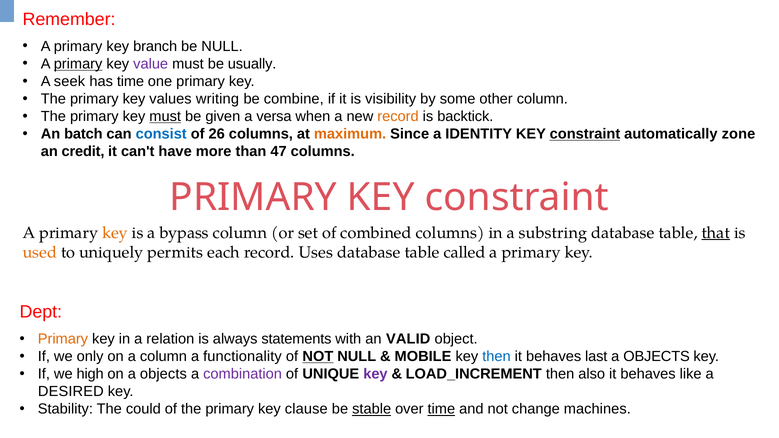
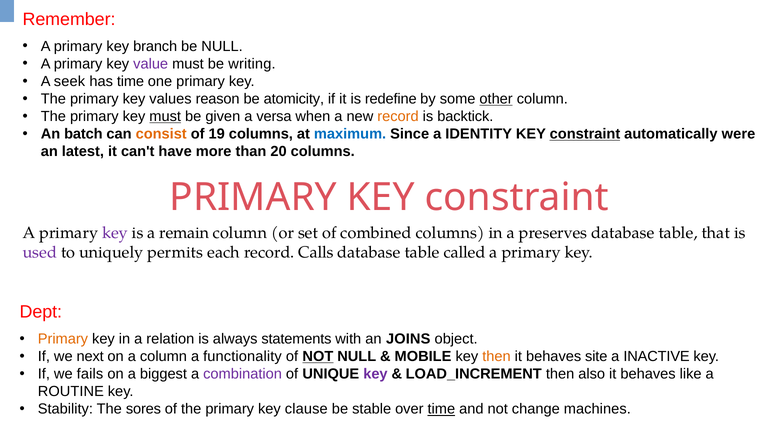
primary underline: present -> none (78, 64)
usually: usually -> writing (252, 64)
writing: writing -> reason (218, 99)
combine: combine -> atomicity (294, 99)
visibility: visibility -> redefine (391, 99)
other underline: none -> present (496, 99)
consist colour: blue -> orange (161, 134)
26: 26 -> 19 (217, 134)
maximum colour: orange -> blue (350, 134)
zone: zone -> were (738, 134)
credit: credit -> latest (83, 152)
47: 47 -> 20 (279, 152)
key colour: orange -> purple (115, 233)
bypass: bypass -> remain (184, 233)
substring: substring -> preserves (553, 233)
that underline: present -> none (716, 233)
used colour: orange -> purple (40, 252)
Uses: Uses -> Calls (316, 252)
VALID: VALID -> JOINS (408, 339)
only: only -> next (90, 357)
then colour: blue -> orange (496, 357)
last: last -> site (596, 357)
OBJECTS: OBJECTS -> INACTIVE (657, 357)
high: high -> fails (90, 374)
on a objects: objects -> biggest (163, 374)
DESIRED: DESIRED -> ROUTINE (71, 392)
could: could -> sores (143, 409)
stable underline: present -> none (372, 409)
